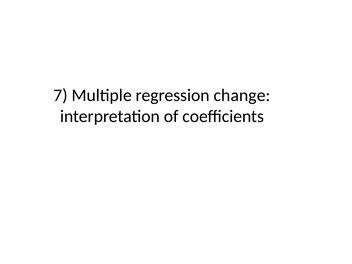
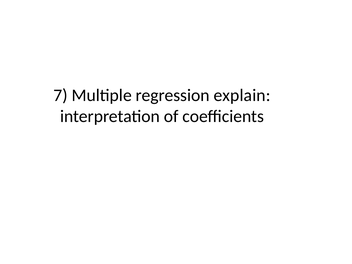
change: change -> explain (242, 95)
